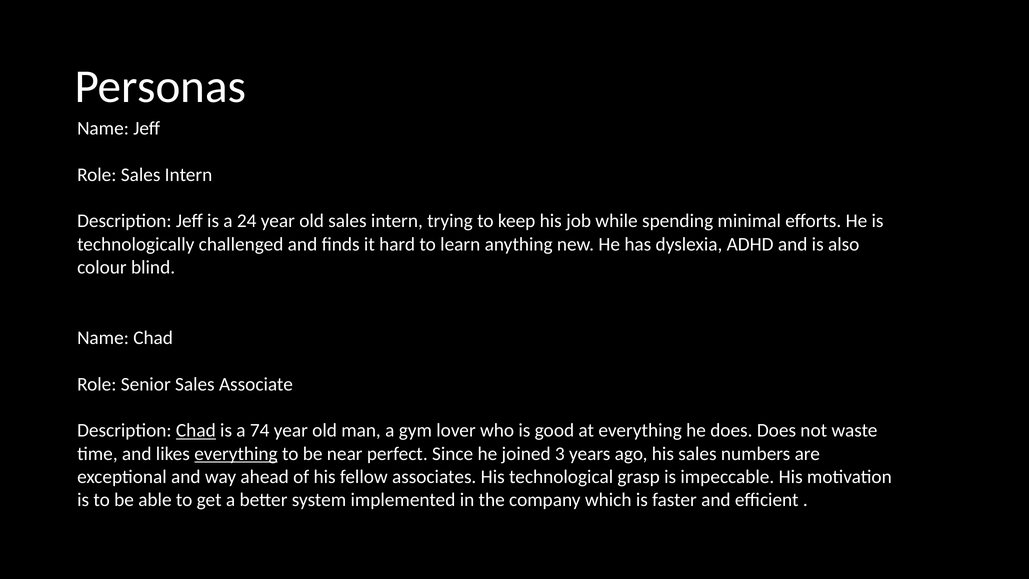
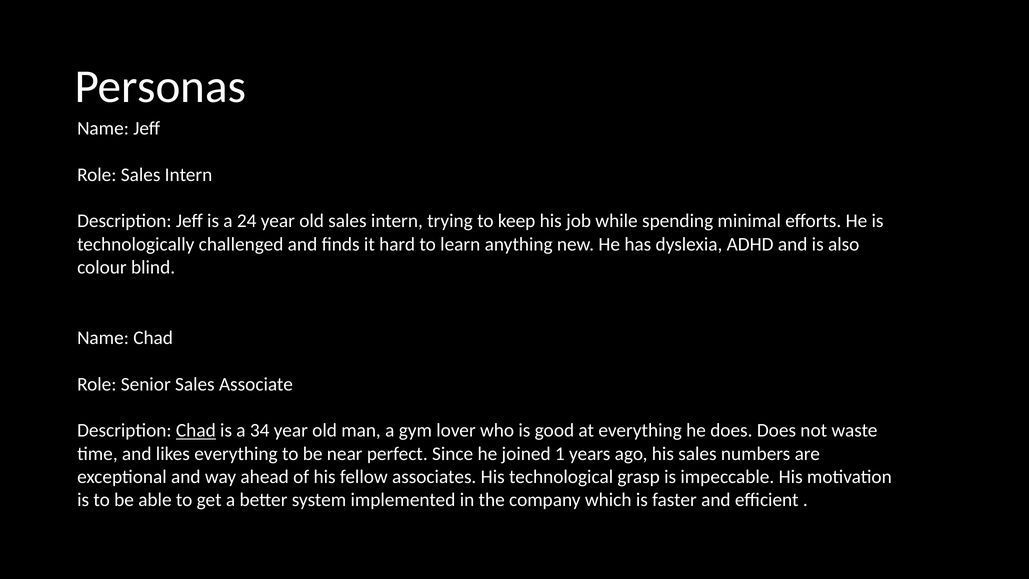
74: 74 -> 34 (260, 430)
everything underline: present -> none (236, 454)
3: 3 -> 1 (560, 454)
